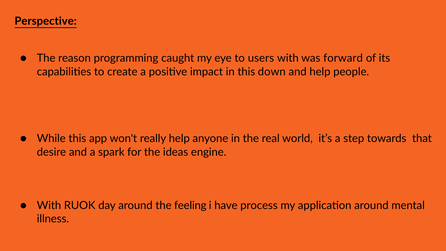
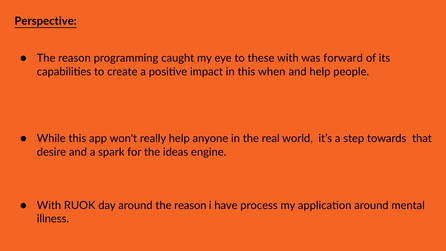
users: users -> these (261, 58)
down: down -> when (272, 72)
around the feeling: feeling -> reason (190, 205)
